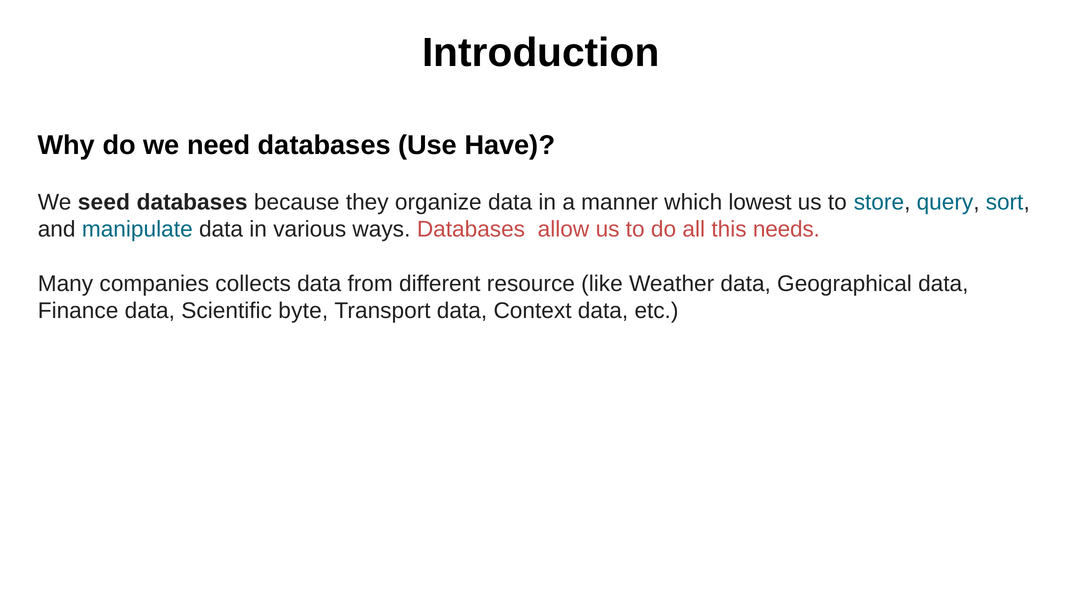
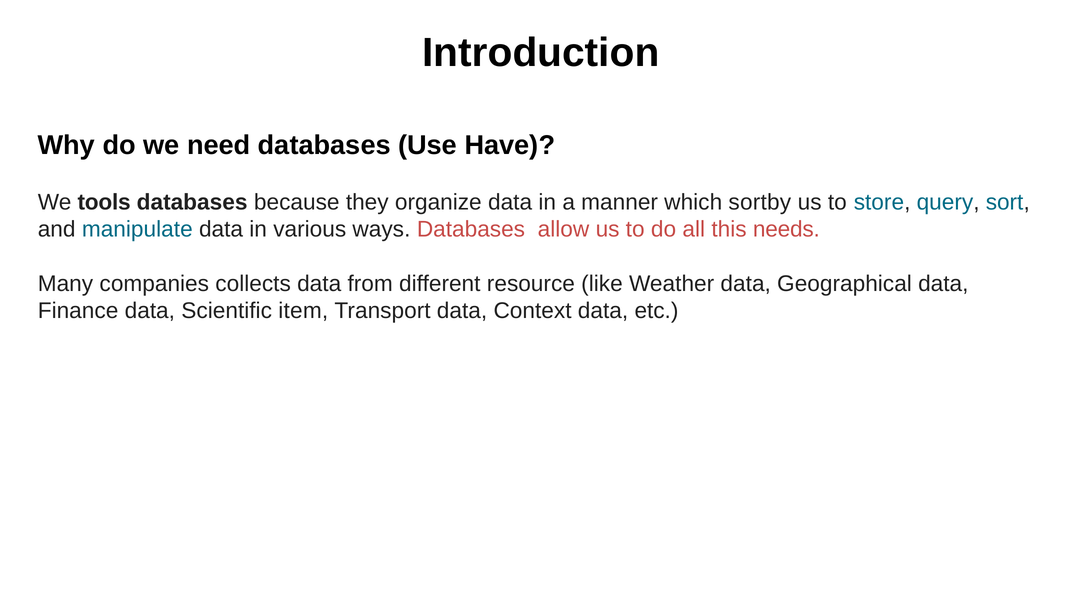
seed: seed -> tools (104, 202)
lowest: lowest -> sortby (760, 202)
byte: byte -> item (303, 311)
